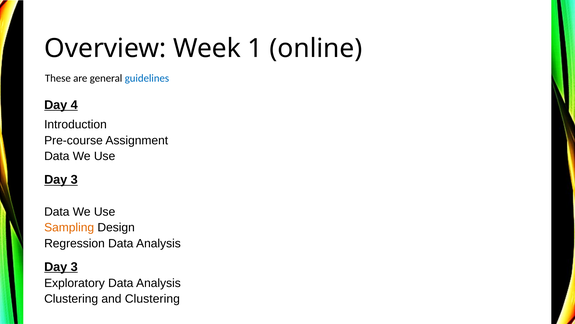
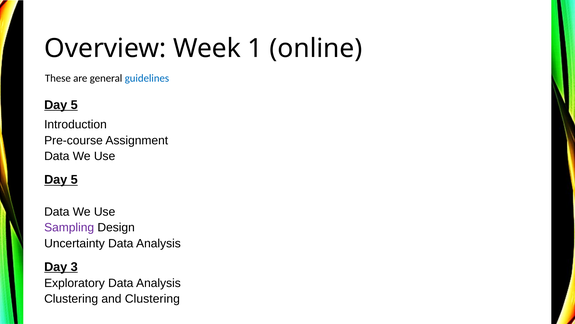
4: 4 -> 5 (74, 105)
3: 3 -> 5 (74, 179)
Sampling colour: orange -> purple (69, 227)
Regression: Regression -> Uncertainty (74, 243)
